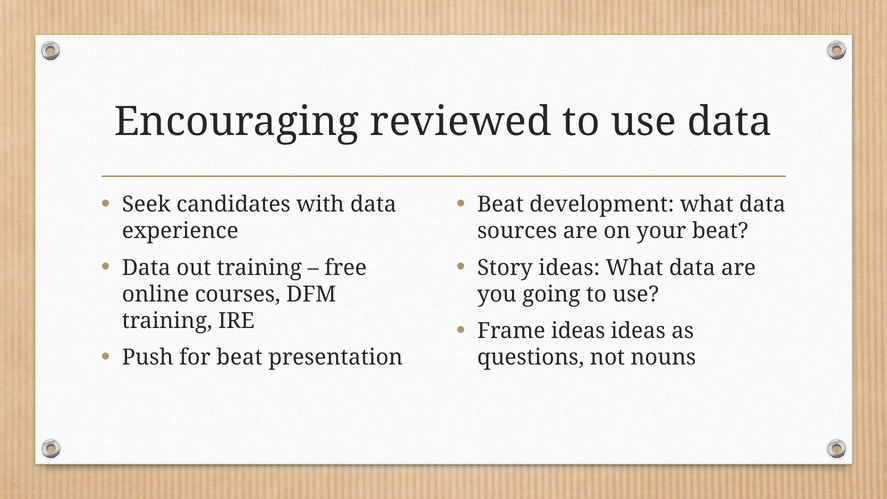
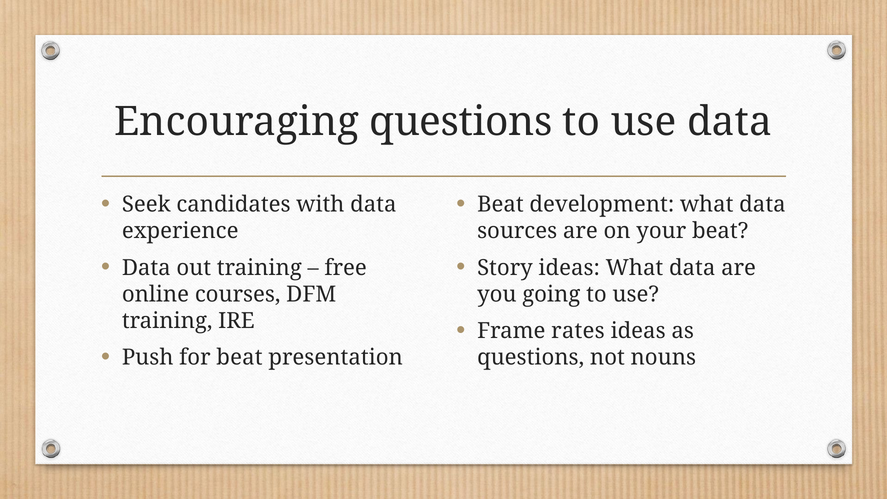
Encouraging reviewed: reviewed -> questions (461, 122)
Frame ideas: ideas -> rates (578, 331)
